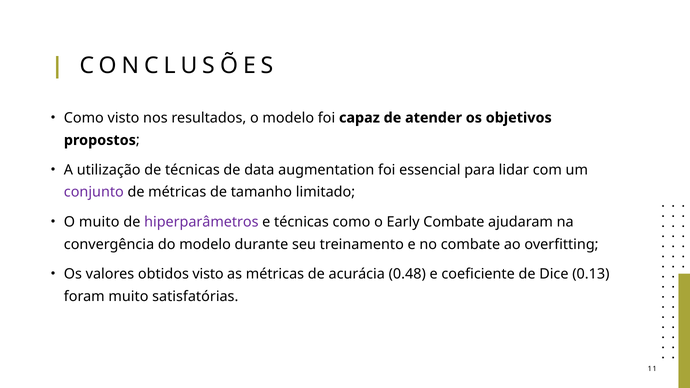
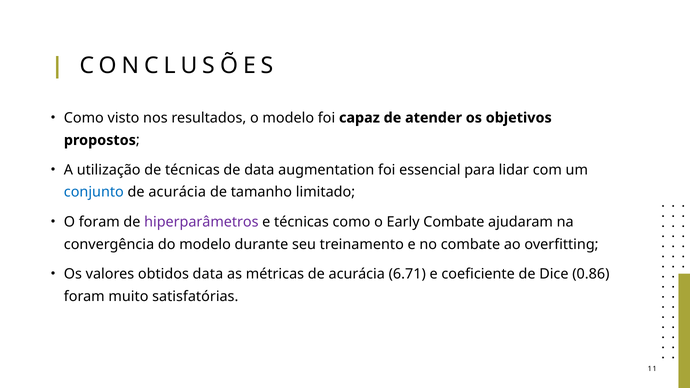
conjunto colour: purple -> blue (94, 192)
métricas: métricas -> acurácia (177, 192)
O muito: muito -> foram (99, 222)
obtidos visto: visto -> data (208, 274)
0.48: 0.48 -> 6.71 (407, 274)
0.13: 0.13 -> 0.86 (591, 274)
